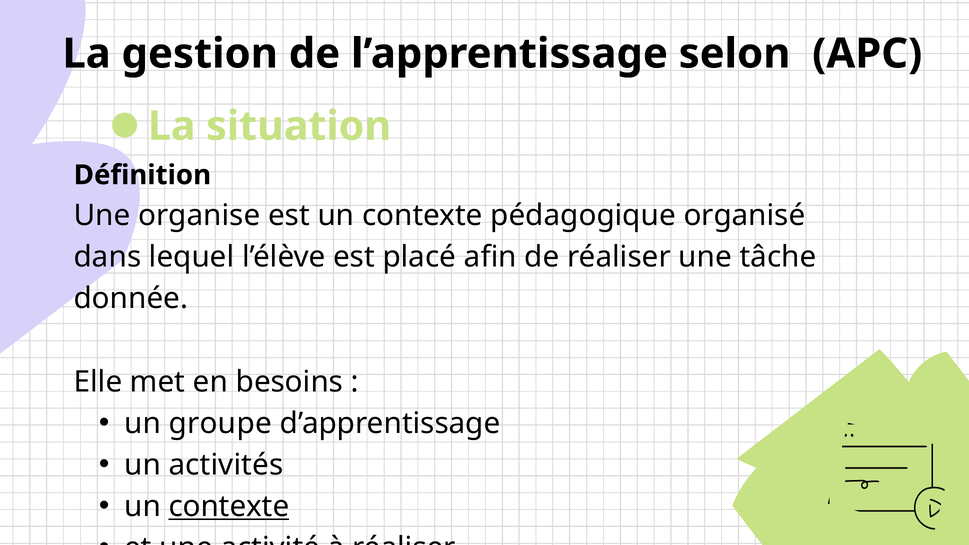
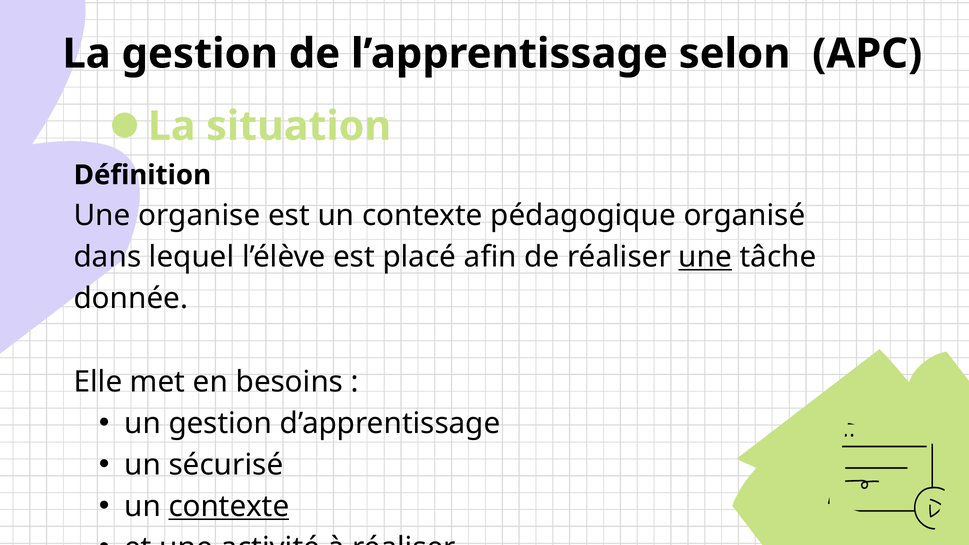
une underline: none -> present (705, 257)
un groupe: groupe -> gestion (220, 423)
activités: activités -> sécurisé (226, 465)
